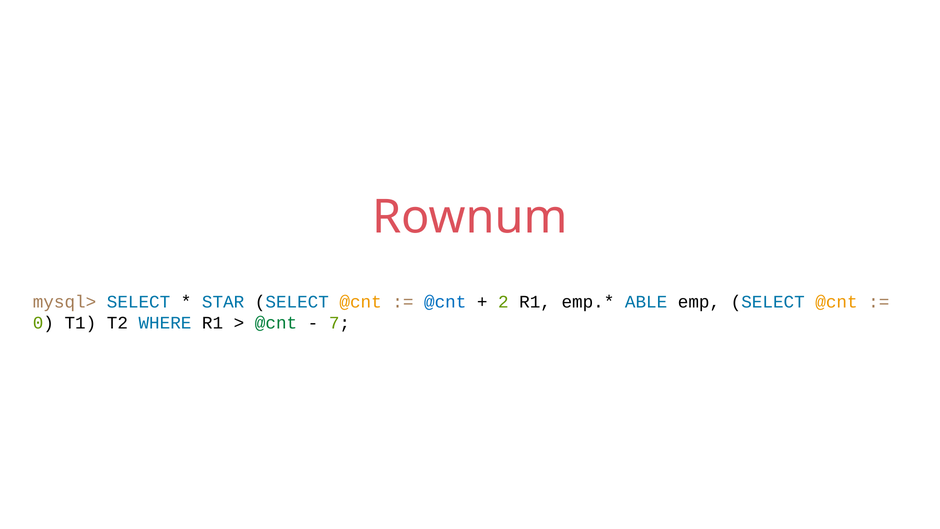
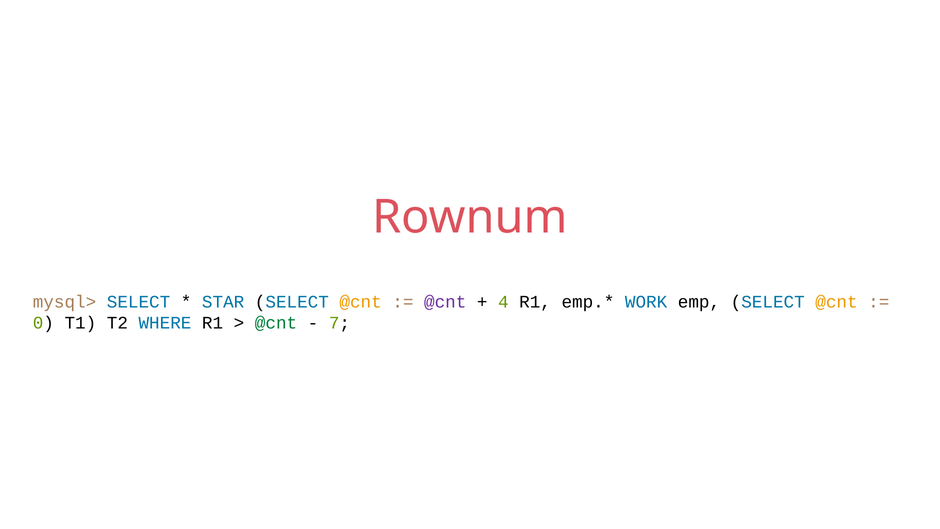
@cnt colour: blue -> purple (445, 302)
2: 2 -> 4 (503, 302)
ABLE: ABLE -> WORK (646, 302)
